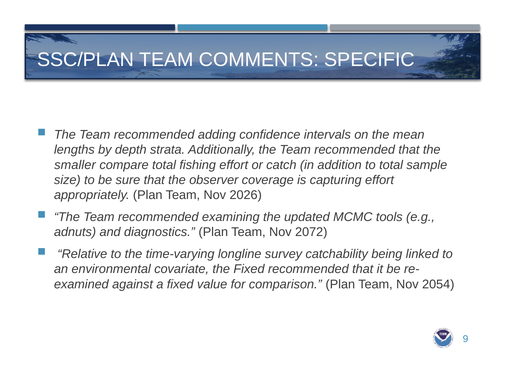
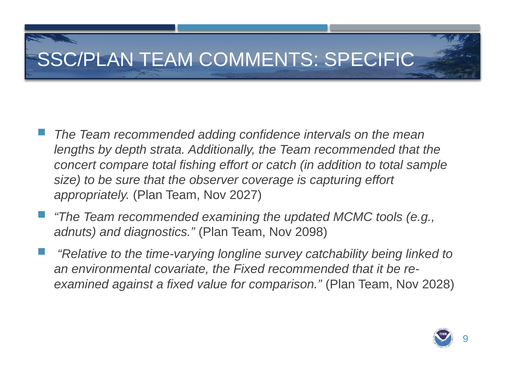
smaller: smaller -> concert (75, 165)
2026: 2026 -> 2027 (246, 196)
2072: 2072 -> 2098 (311, 233)
2054: 2054 -> 2028 (438, 285)
